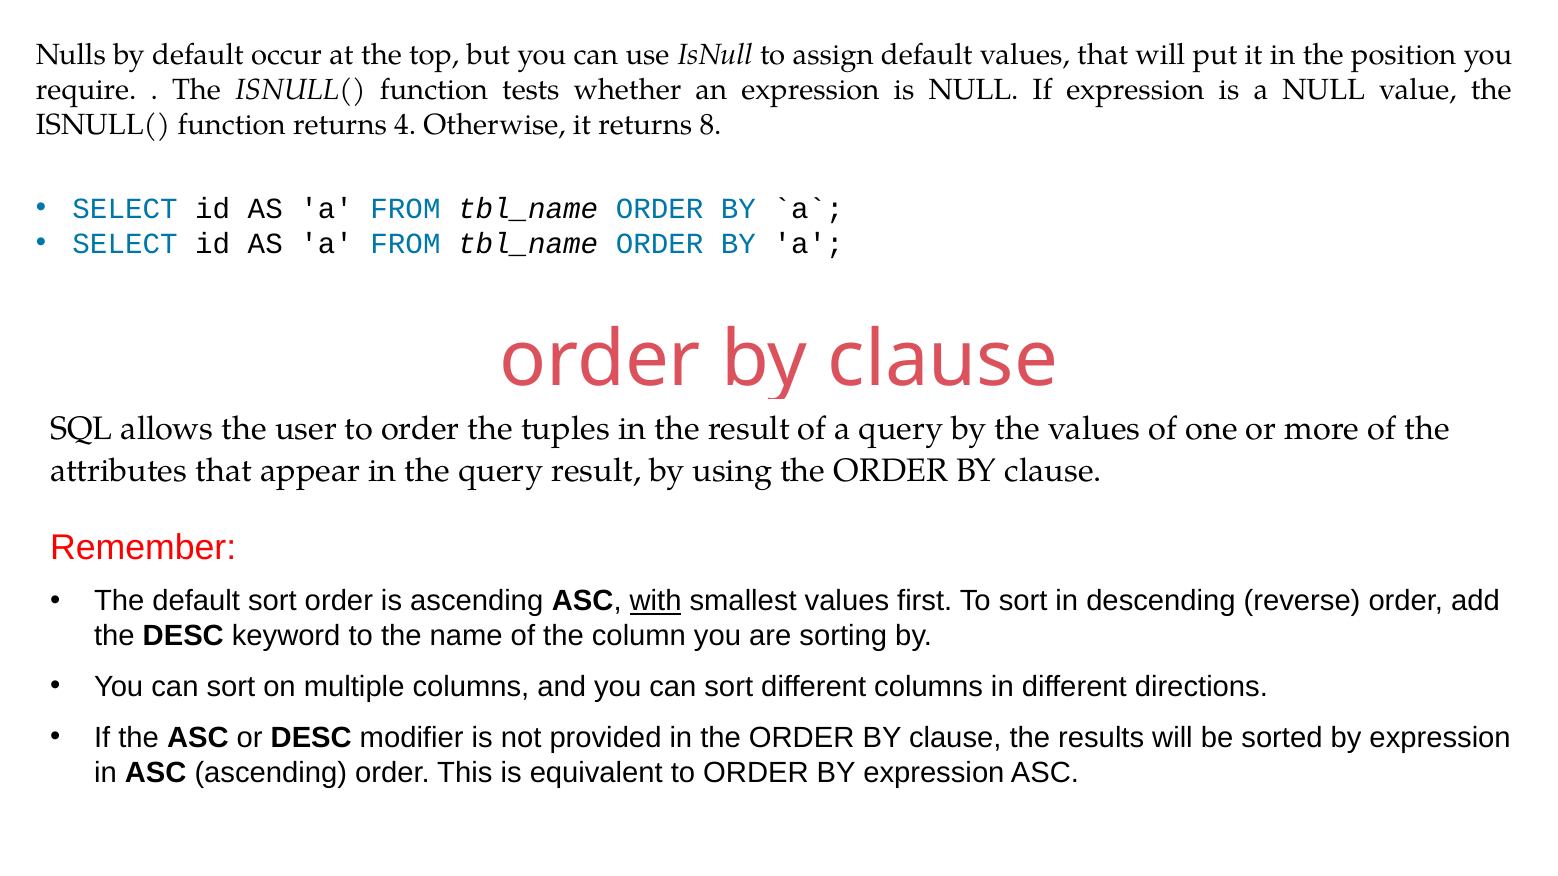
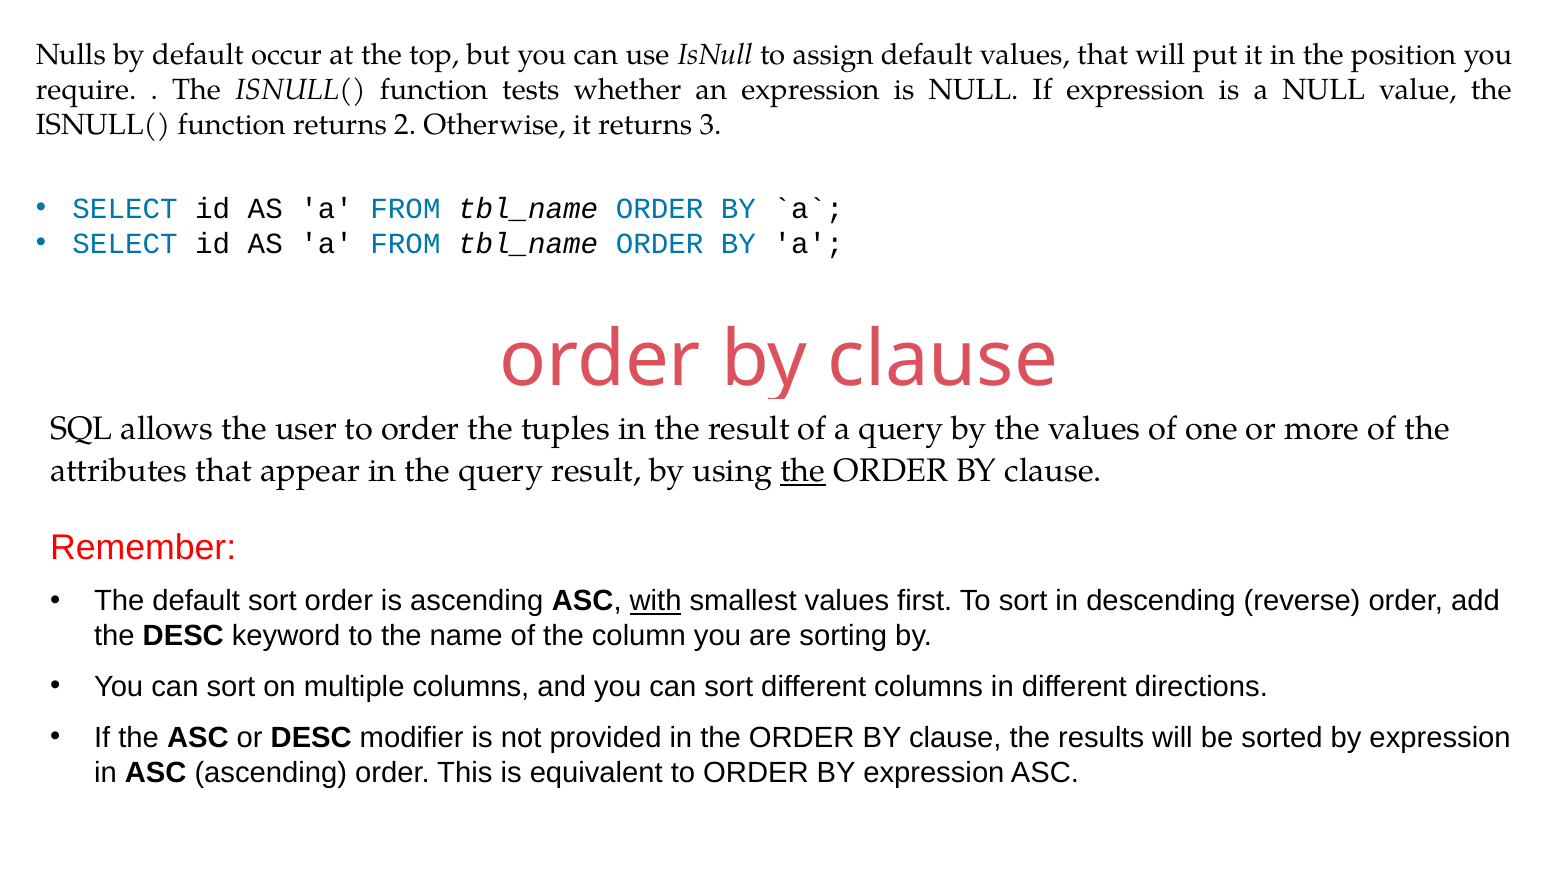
4: 4 -> 2 (405, 125)
8: 8 -> 3 (710, 125)
the underline: none -> present (803, 471)
